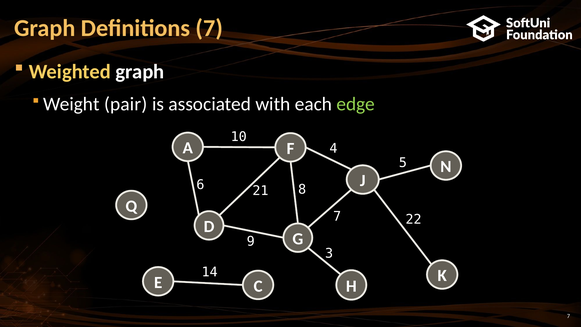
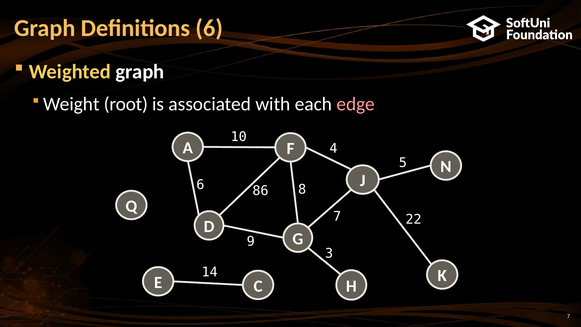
Definitions 7: 7 -> 6 (209, 28)
pair: pair -> root (126, 104)
edge colour: light green -> pink (356, 104)
21: 21 -> 86 (260, 191)
